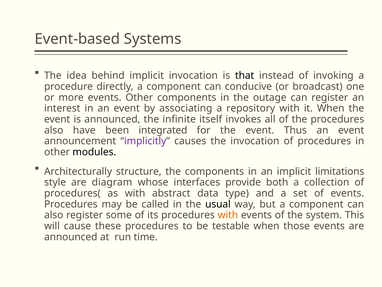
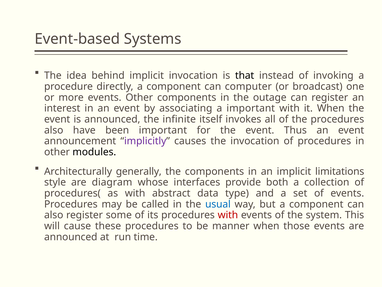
conducive: conducive -> computer (248, 86)
a repository: repository -> important (251, 108)
been integrated: integrated -> important (163, 130)
structure: structure -> generally (139, 171)
usual colour: black -> blue (218, 204)
with colour: orange -> red (228, 215)
testable: testable -> manner (231, 226)
